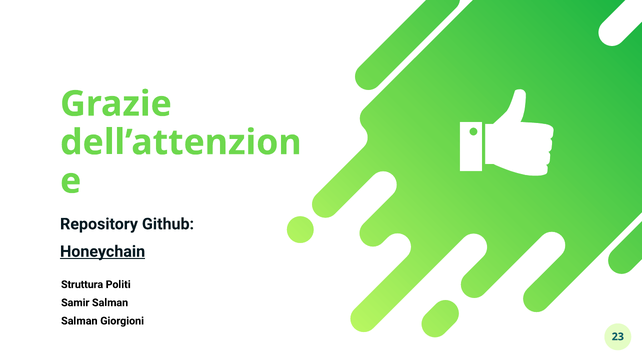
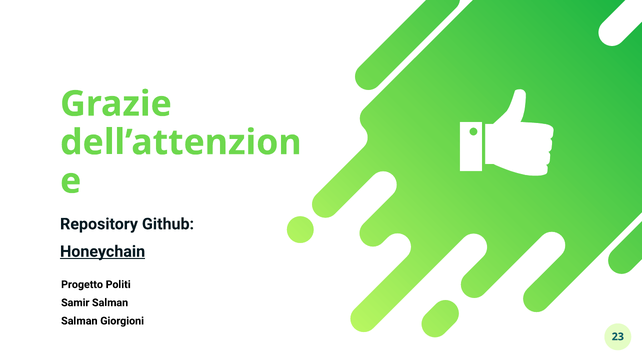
Struttura: Struttura -> Progetto (82, 285)
